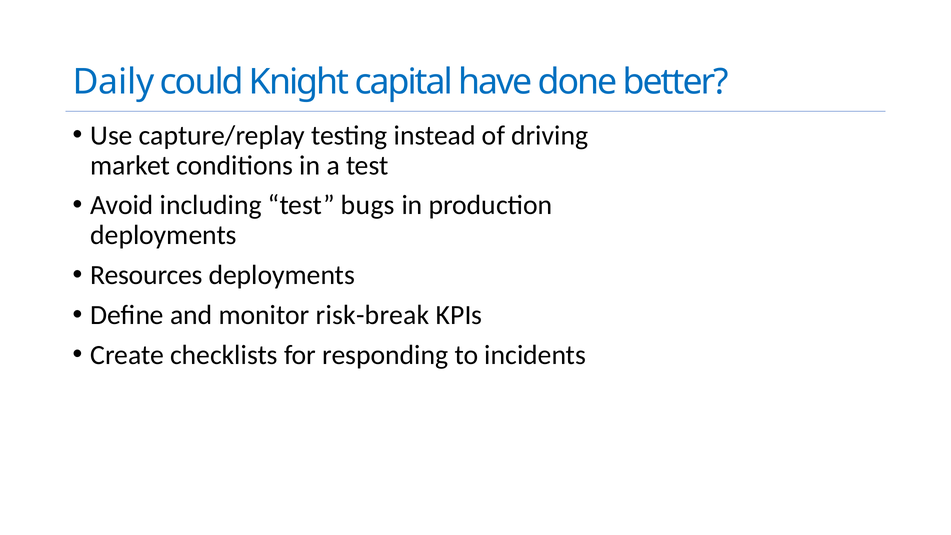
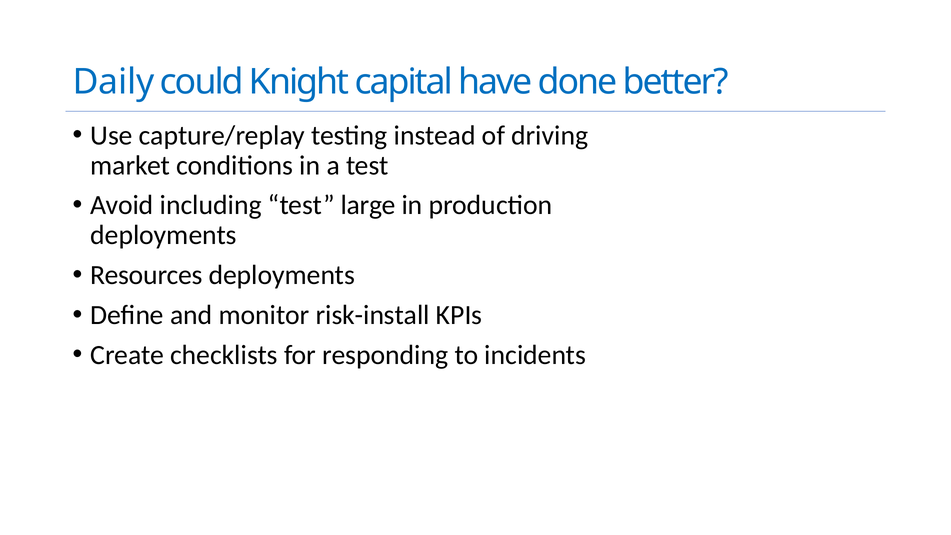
bugs: bugs -> large (368, 205)
risk-break: risk-break -> risk-install (373, 315)
